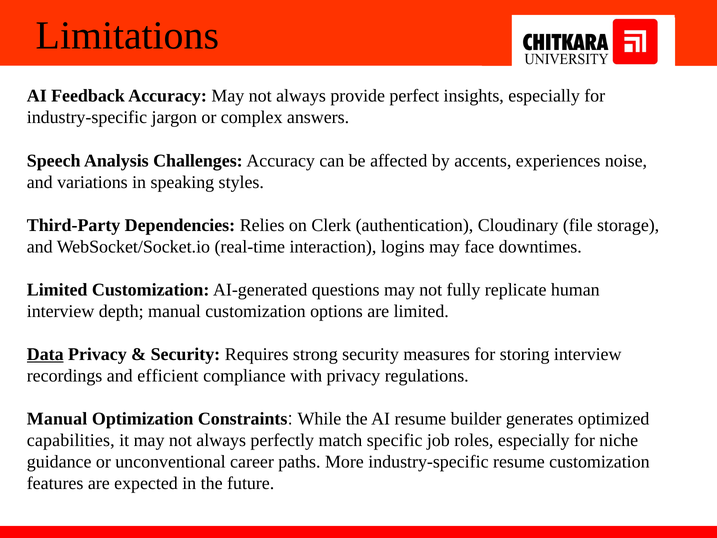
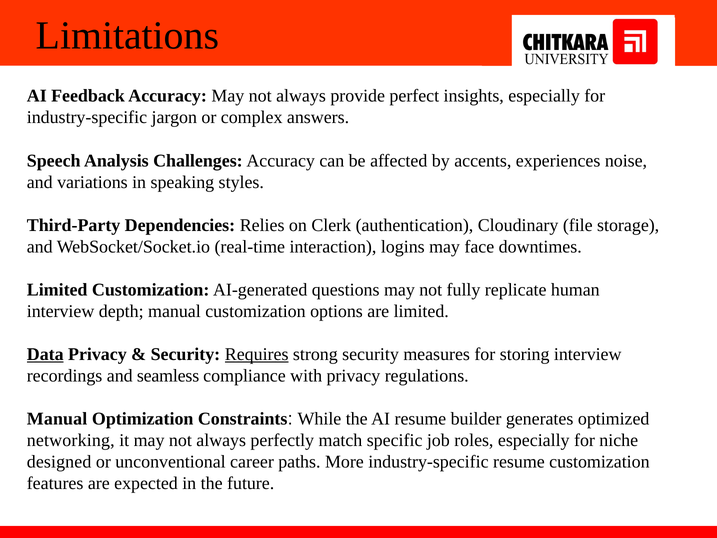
Requires underline: none -> present (257, 354)
efficient: efficient -> seamless (168, 376)
capabilities: capabilities -> networking (71, 440)
guidance: guidance -> designed (59, 462)
